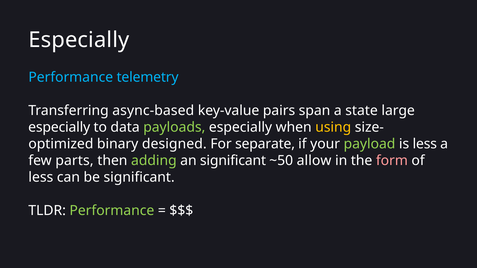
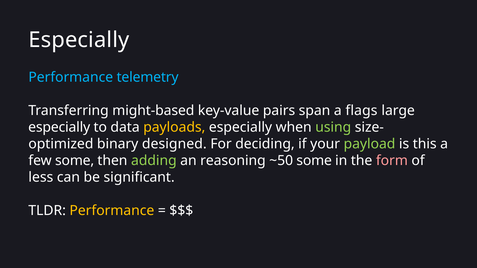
async-based: async-based -> might-based (153, 111)
state: state -> flags (361, 111)
payloads colour: light green -> yellow (174, 127)
using colour: yellow -> light green (333, 127)
separate: separate -> deciding (265, 144)
is less: less -> this (425, 144)
few parts: parts -> some (75, 161)
an significant: significant -> reasoning (233, 161)
~50 allow: allow -> some (314, 161)
Performance colour: light green -> yellow (112, 211)
